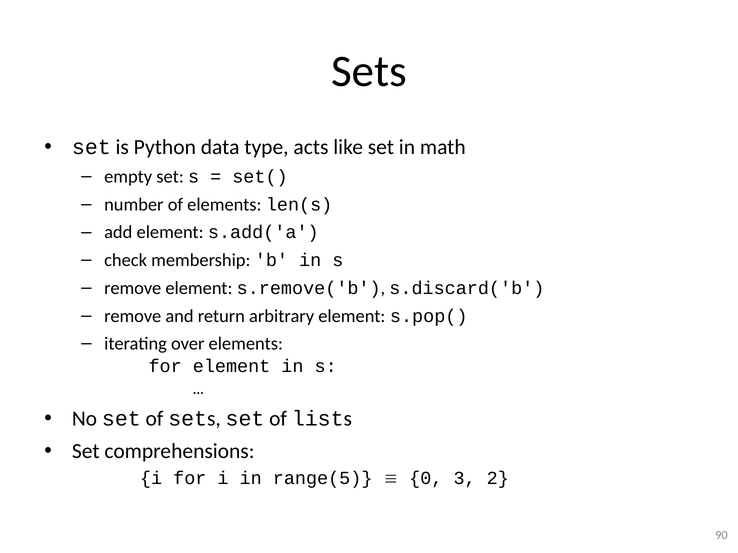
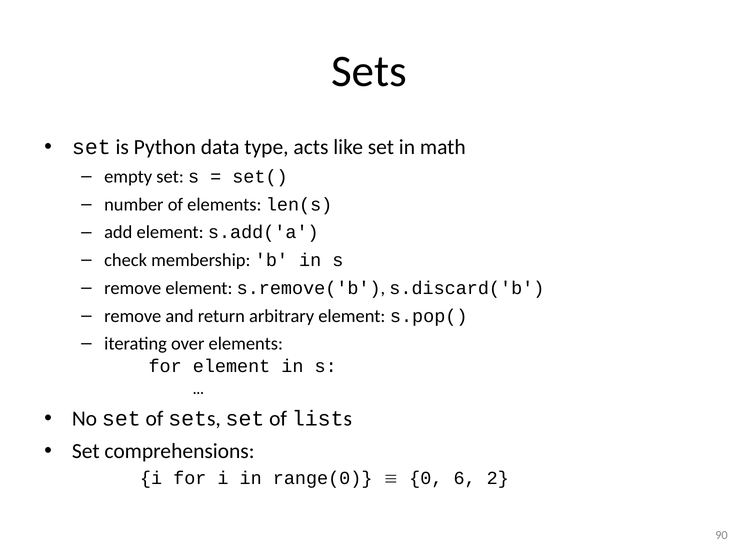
range(5: range(5 -> range(0 (323, 478)
3: 3 -> 6 (465, 478)
